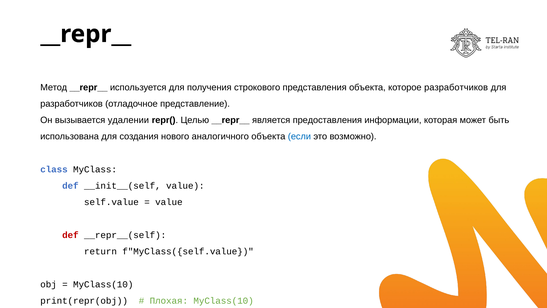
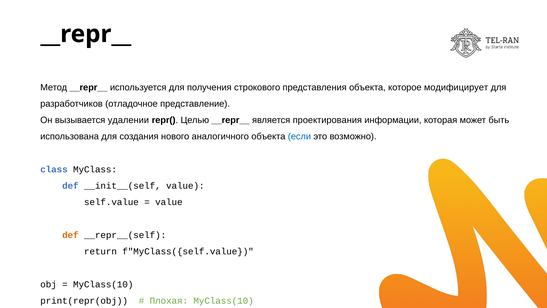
которое разработчиков: разработчиков -> модифицирует (456, 87)
предоставления: предоставления -> проектирования (327, 120)
def colour: red -> orange (70, 235)
